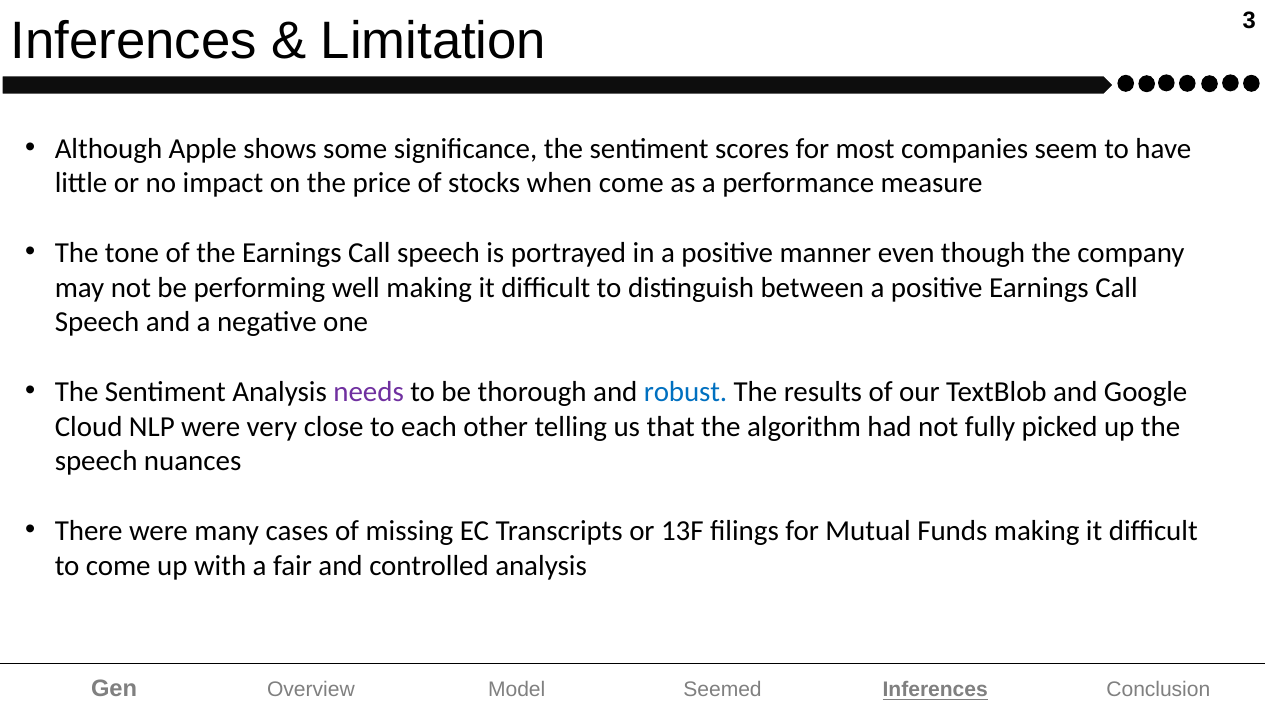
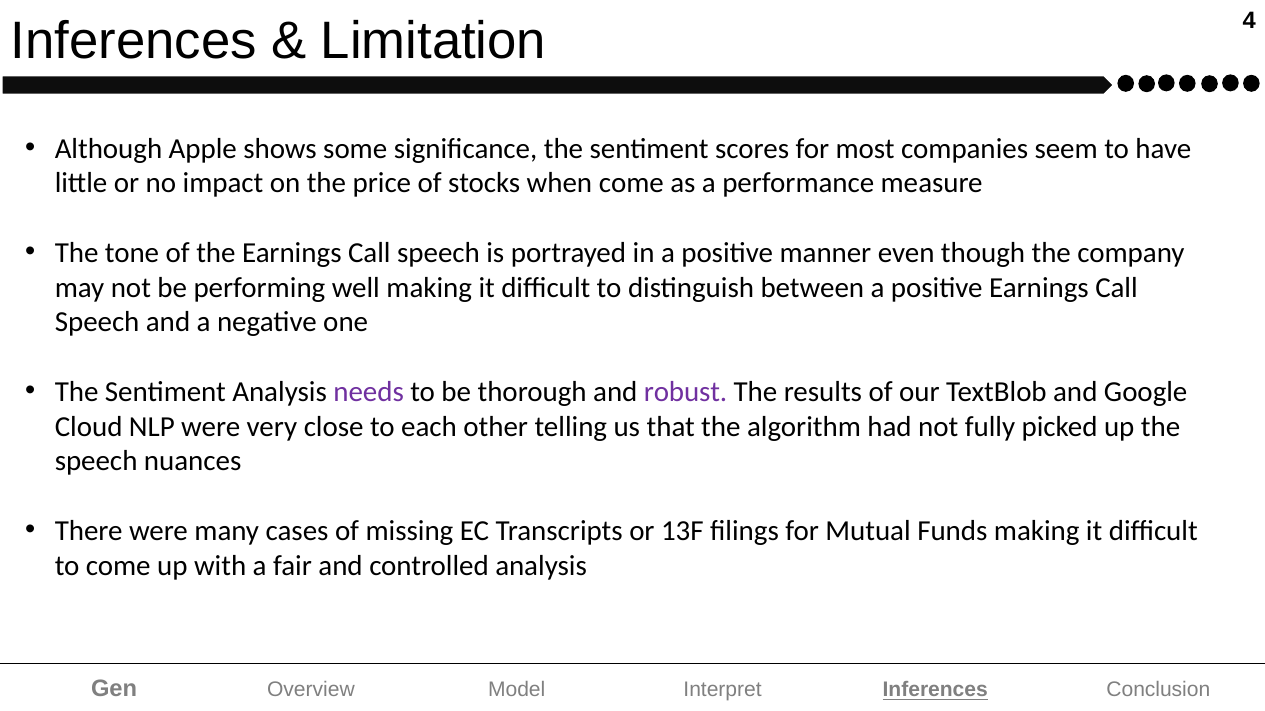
3: 3 -> 4 (1249, 21)
robust colour: blue -> purple (686, 392)
Seemed: Seemed -> Interpret (723, 691)
